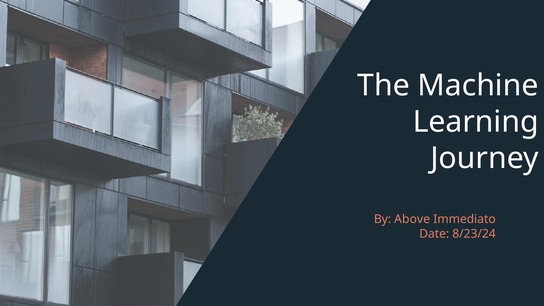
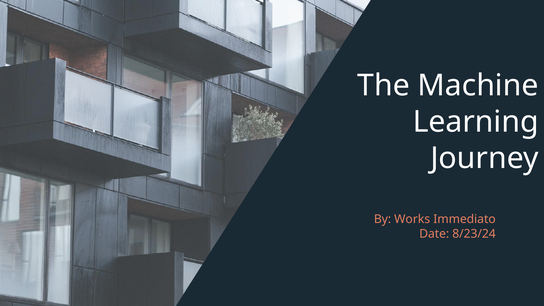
Above: Above -> Works (412, 219)
